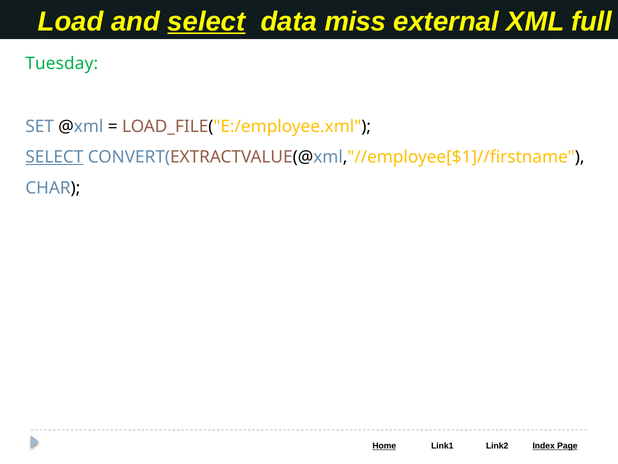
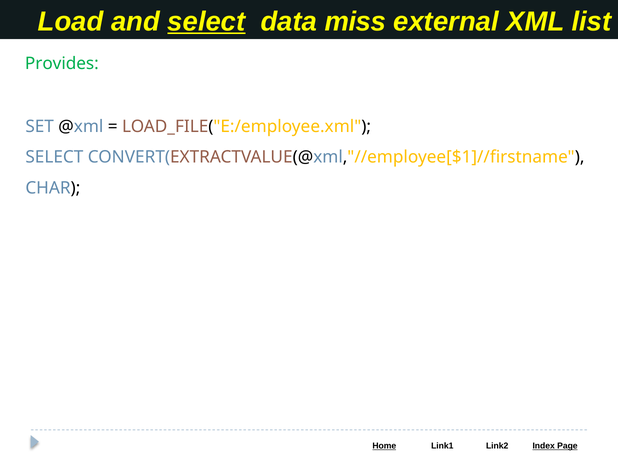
full: full -> list (591, 21)
Tuesday: Tuesday -> Provides (62, 63)
SELECT underline: present -> none (54, 157)
